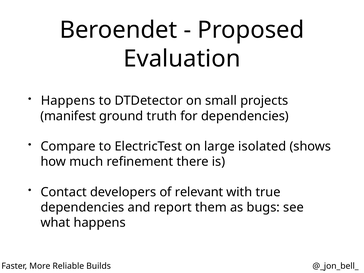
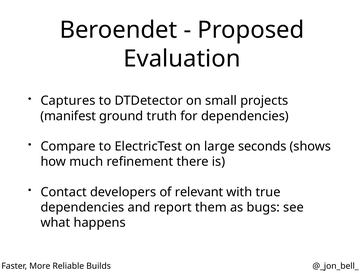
Happens: Happens -> Captures (68, 101)
isolated: isolated -> seconds (262, 146)
